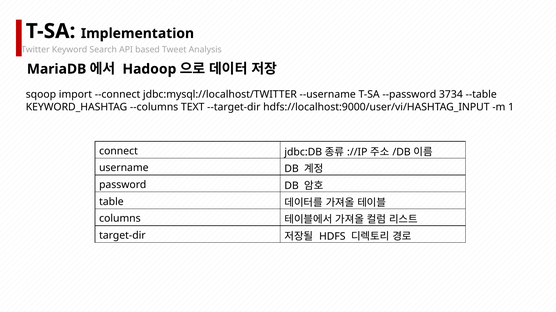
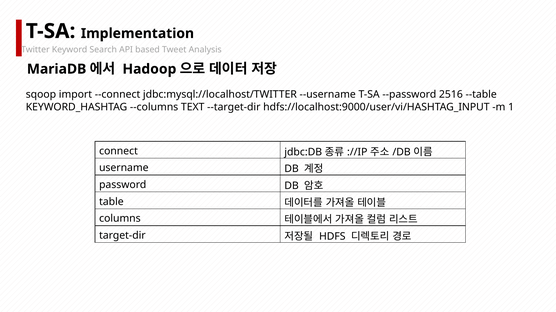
3734: 3734 -> 2516 (451, 95)
